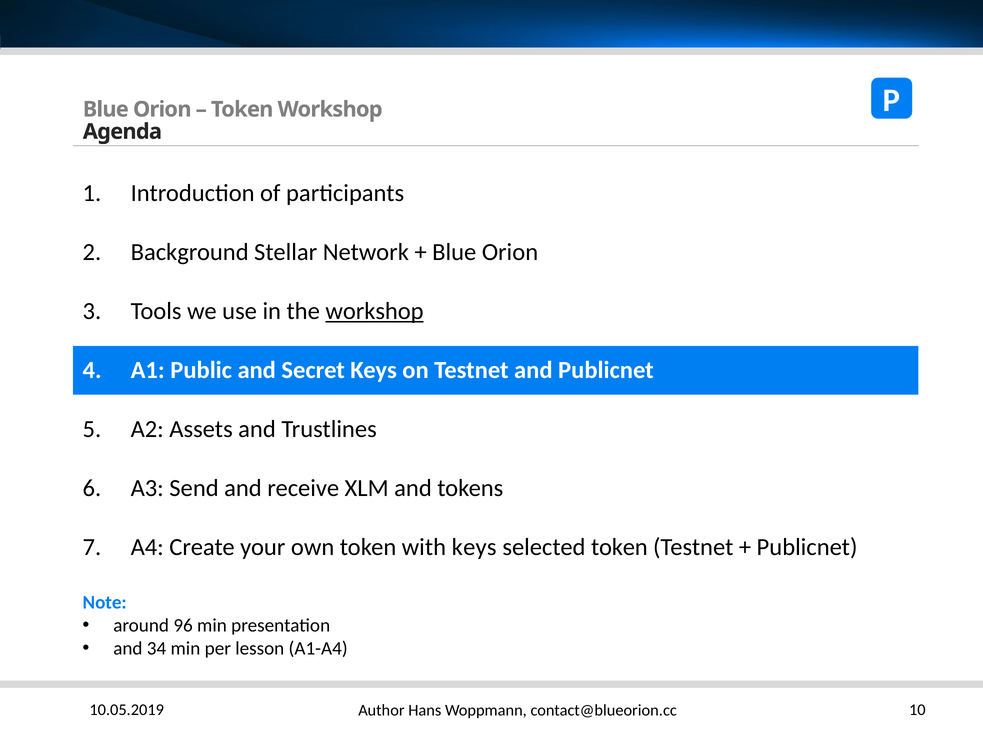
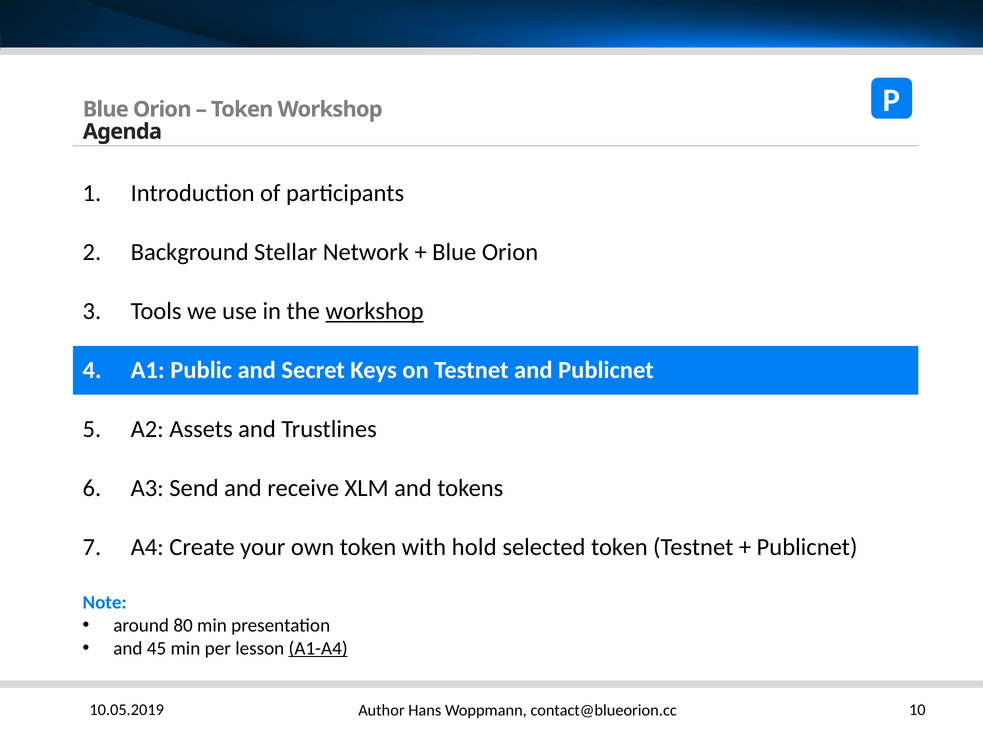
with keys: keys -> hold (474, 547)
96: 96 -> 80 (183, 626)
34: 34 -> 45 (157, 649)
A1-A4 underline: none -> present (318, 649)
